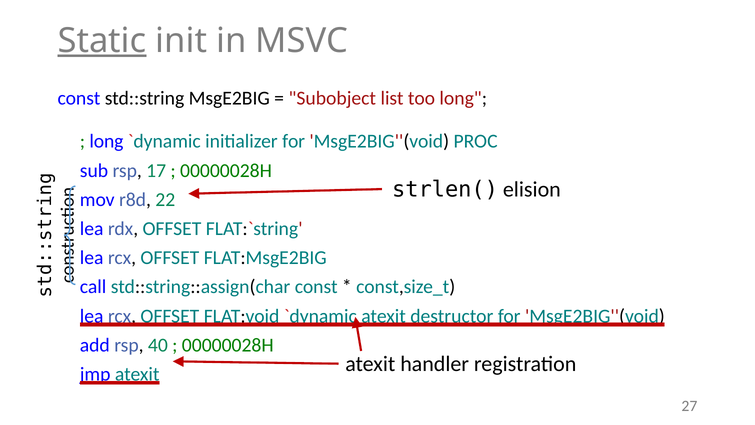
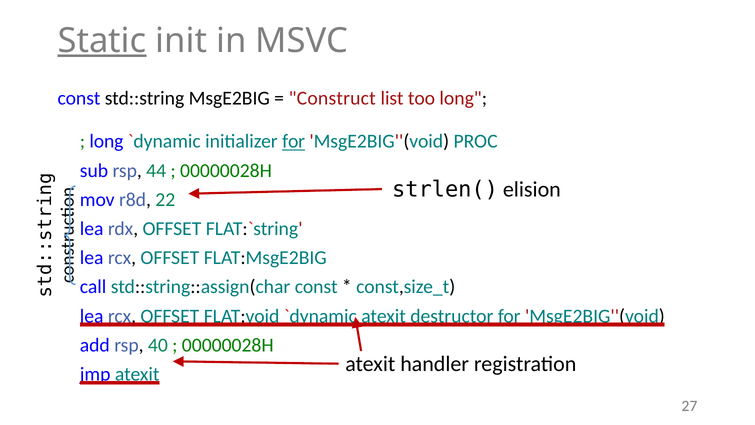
Subobject: Subobject -> Construct (332, 98)
for underline: none -> present (294, 141)
17: 17 -> 44 (156, 170)
